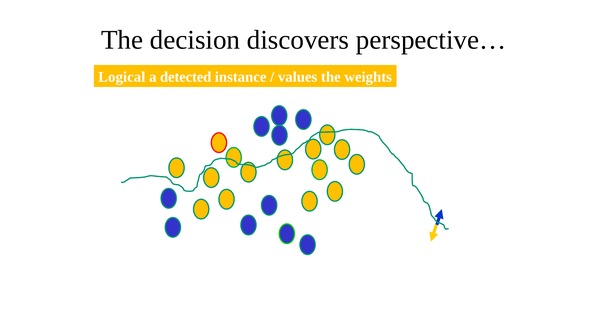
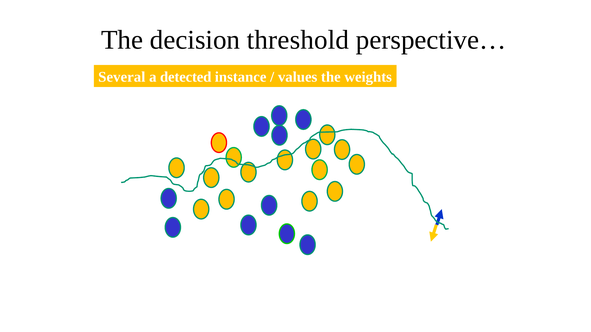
discovers: discovers -> threshold (298, 40)
Logical: Logical -> Several (122, 77)
